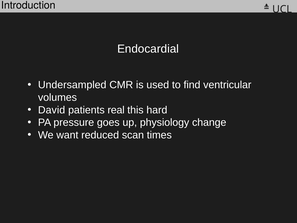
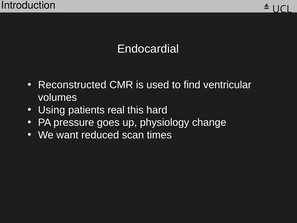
Undersampled: Undersampled -> Reconstructed (72, 85)
David: David -> Using (52, 110)
